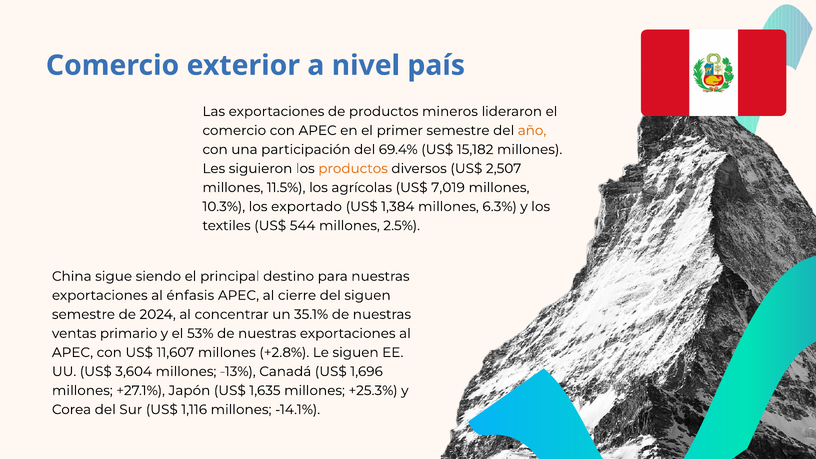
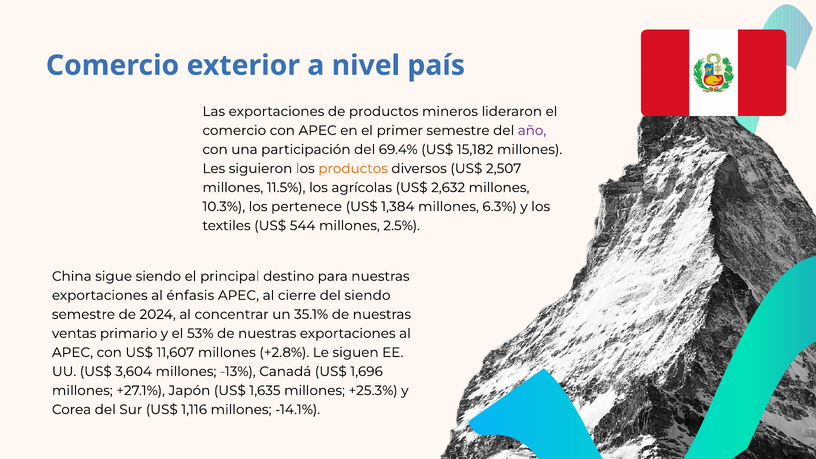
año colour: orange -> purple (532, 130)
7,019: 7,019 -> 2,632 (448, 188)
exportado: exportado -> pertenece (306, 207)
del siguen: siguen -> siendo (367, 295)
